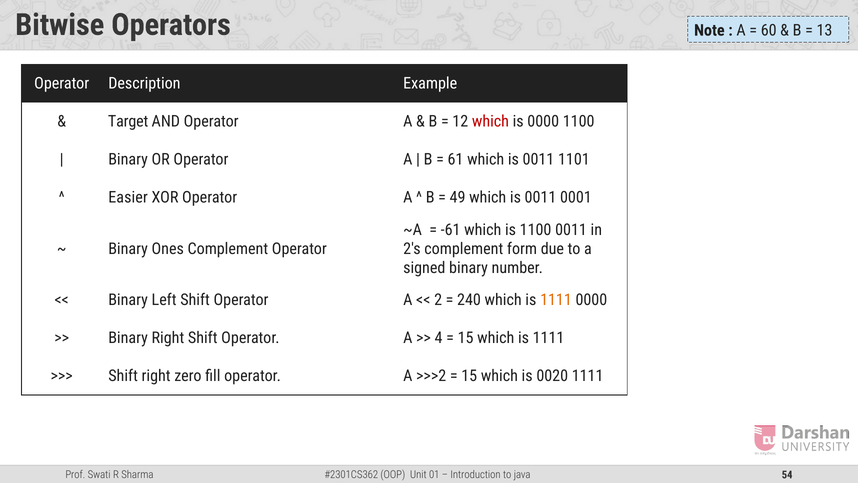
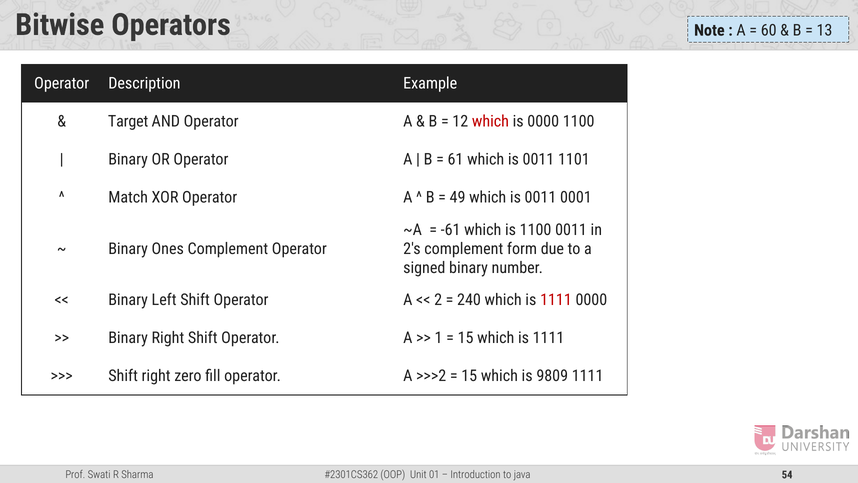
Easier: Easier -> Match (128, 197)
1111 colour: orange -> red (556, 300)
4: 4 -> 1 (439, 338)
0020: 0020 -> 9809 (552, 376)
